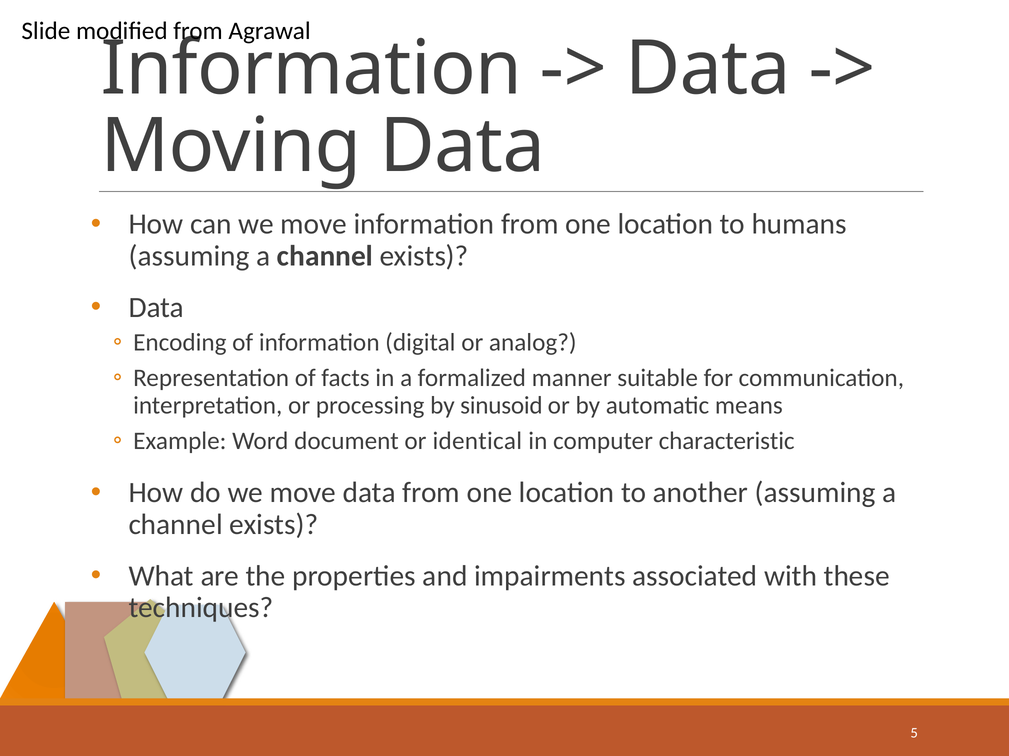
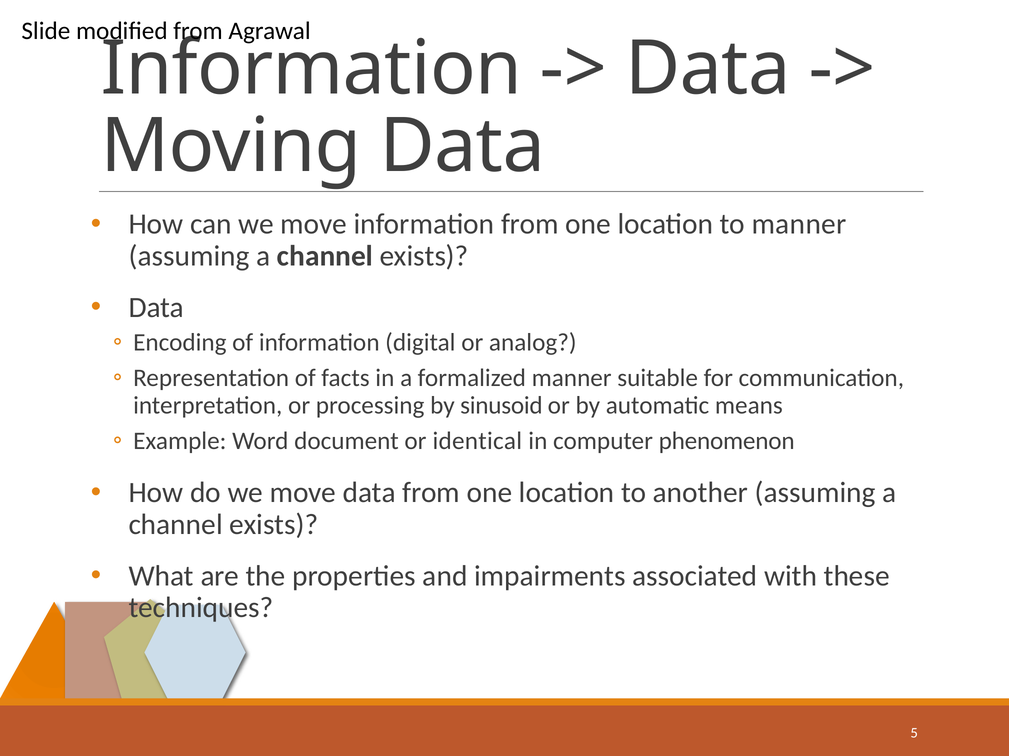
to humans: humans -> manner (799, 224)
characteristic: characteristic -> phenomenon (727, 441)
